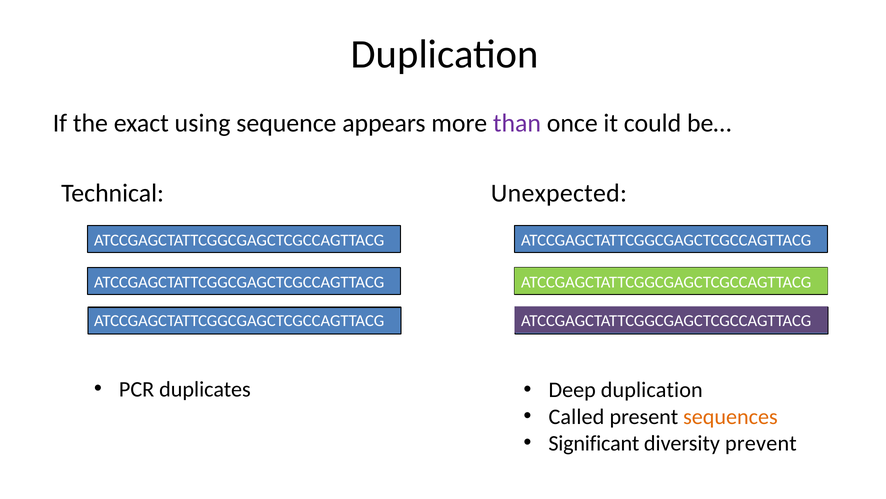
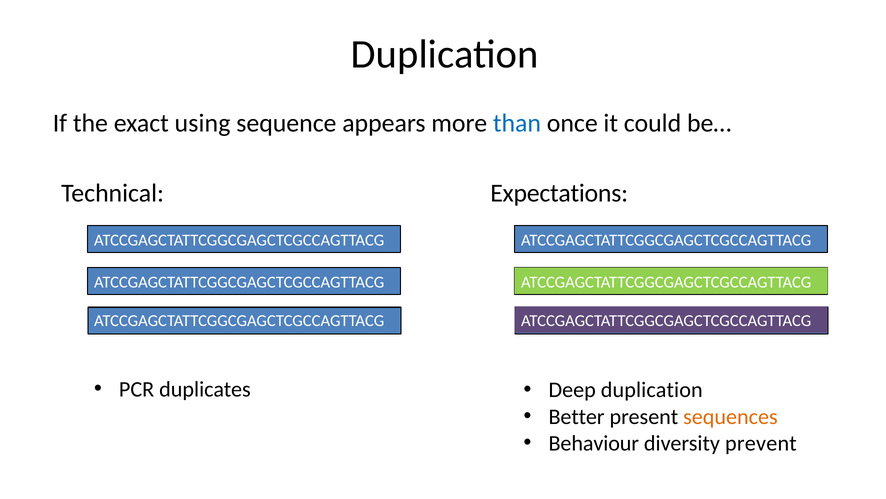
than colour: purple -> blue (517, 123)
Unexpected: Unexpected -> Expectations (559, 193)
Called: Called -> Better (577, 416)
Significant: Significant -> Behaviour (594, 443)
